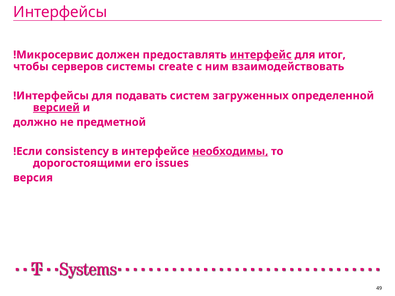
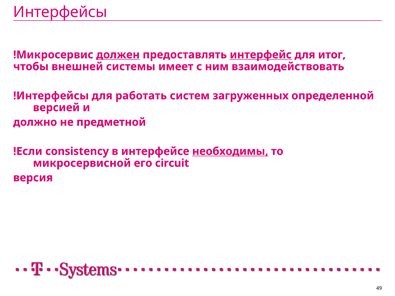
должен underline: none -> present (118, 55)
серверов: серверов -> внешней (77, 67)
create: create -> имеет (176, 67)
подавать: подавать -> работать (141, 96)
версией underline: present -> none (56, 108)
дорогостоящими: дорогостоящими -> микросервисной (82, 163)
issues: issues -> circuit (172, 163)
